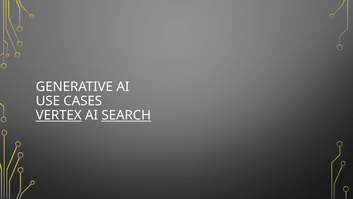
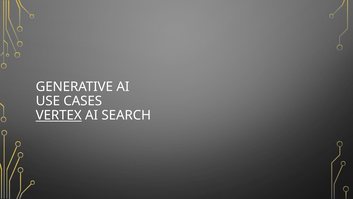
SEARCH underline: present -> none (126, 115)
